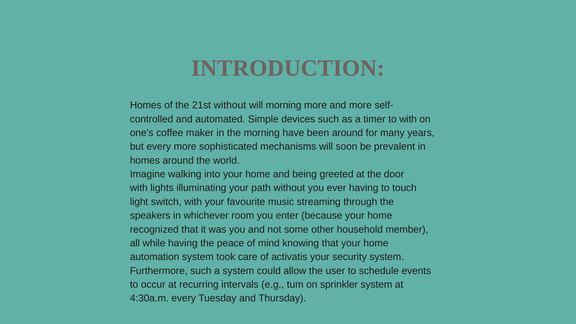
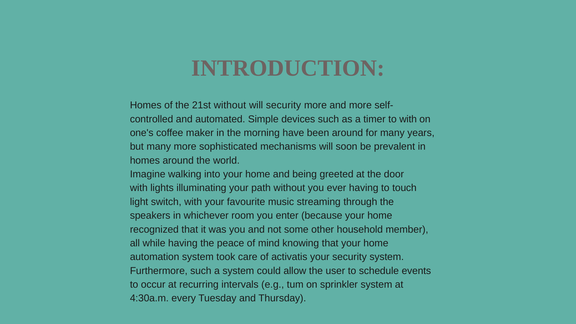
will morning: morning -> security (284, 105)
but every: every -> many (159, 147)
